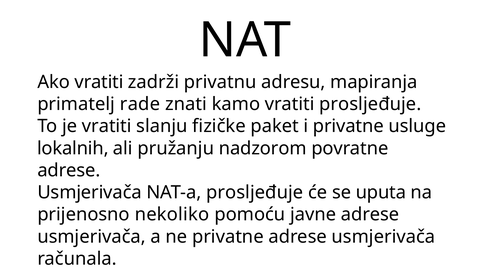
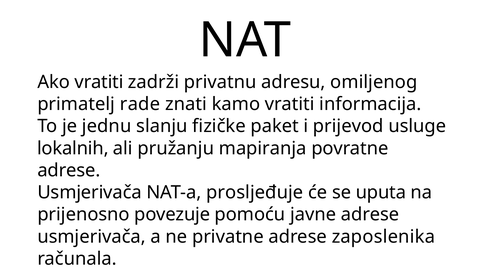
mapiranja: mapiranja -> omiljenog (374, 82)
vratiti prosljeđuje: prosljeđuje -> informacija (370, 104)
je vratiti: vratiti -> jednu (107, 126)
i privatne: privatne -> prijevod (348, 126)
nadzorom: nadzorom -> mapiranja (263, 148)
nekoliko: nekoliko -> povezuje (172, 214)
privatne adrese usmjerivača: usmjerivača -> zaposlenika (383, 236)
